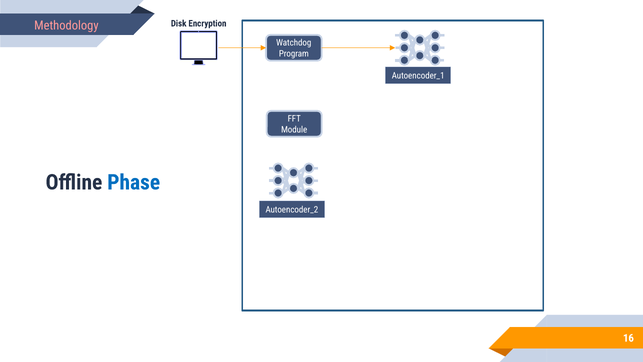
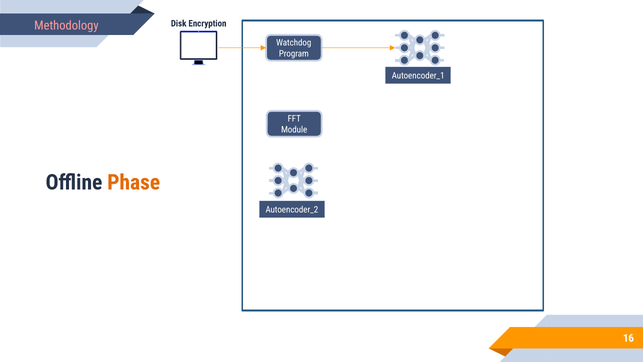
Phase colour: blue -> orange (134, 182)
